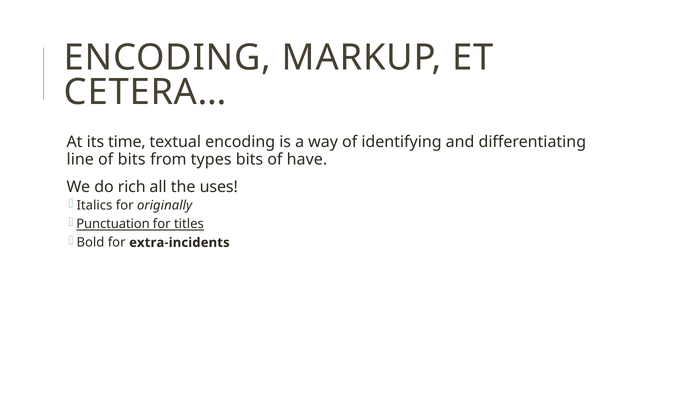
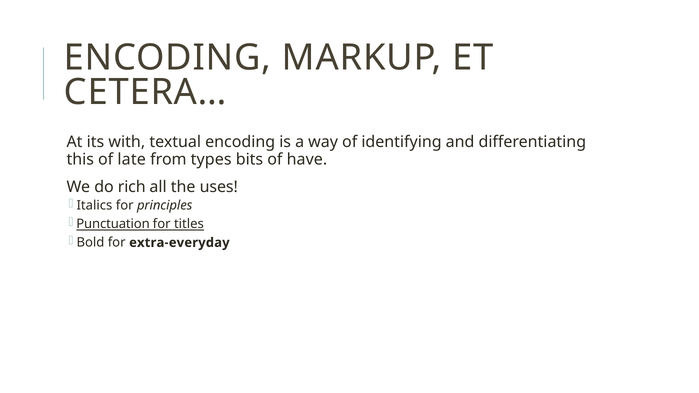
time: time -> with (127, 142)
line: line -> this (80, 160)
of bits: bits -> late (132, 160)
originally: originally -> principles (165, 206)
extra-incidents: extra-incidents -> extra-everyday (179, 243)
